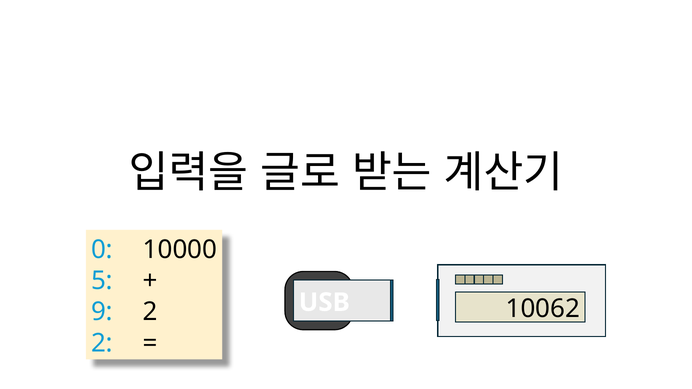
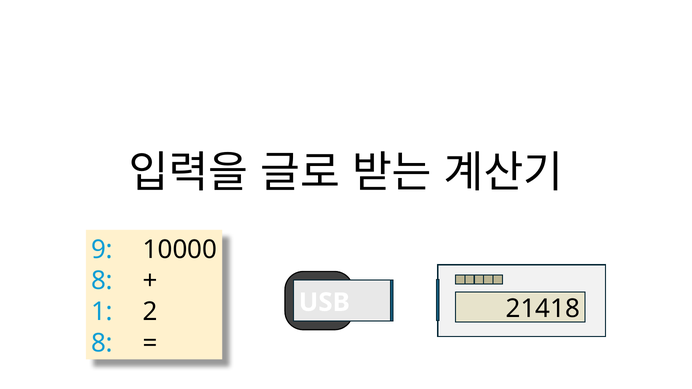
0: 0 -> 9 (102, 250)
5: 5 -> 8 (102, 281)
10062: 10062 -> 21418 (543, 309)
9: 9 -> 1 (102, 312)
2: 2 -> 8 (102, 343)
